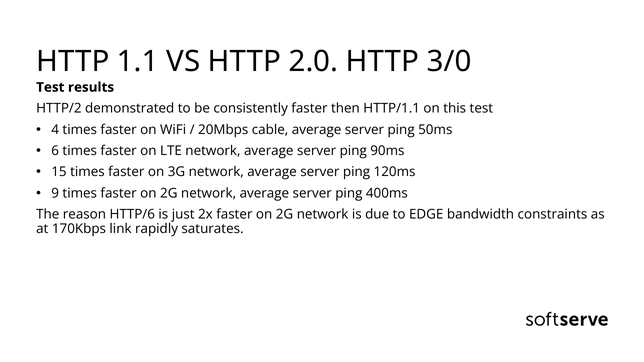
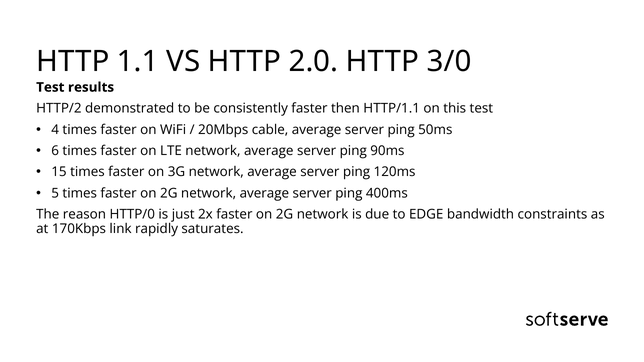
9: 9 -> 5 (55, 193)
HTTP/6: HTTP/6 -> HTTP/0 (132, 215)
